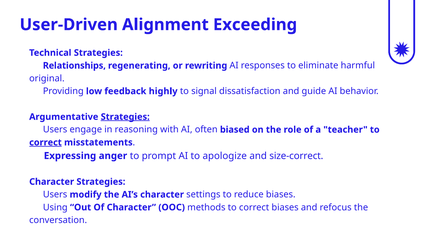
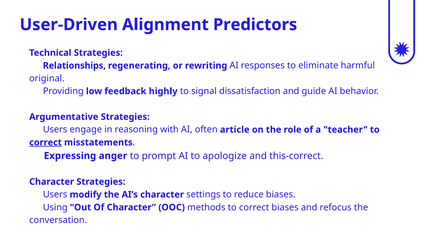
Exceeding: Exceeding -> Predictors (255, 25)
Strategies underline: present -> none (125, 117)
biased: biased -> article (235, 129)
size-correct: size-correct -> this-correct (296, 155)
